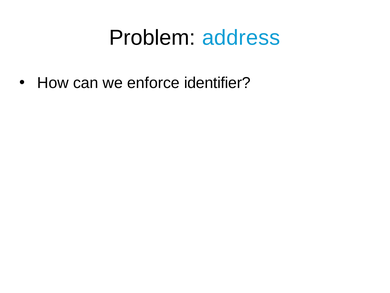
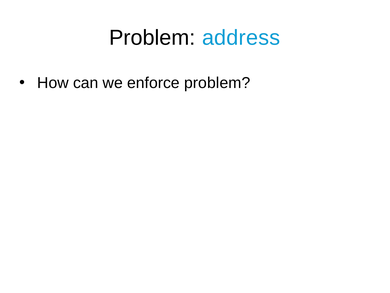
enforce identifier: identifier -> problem (217, 83)
